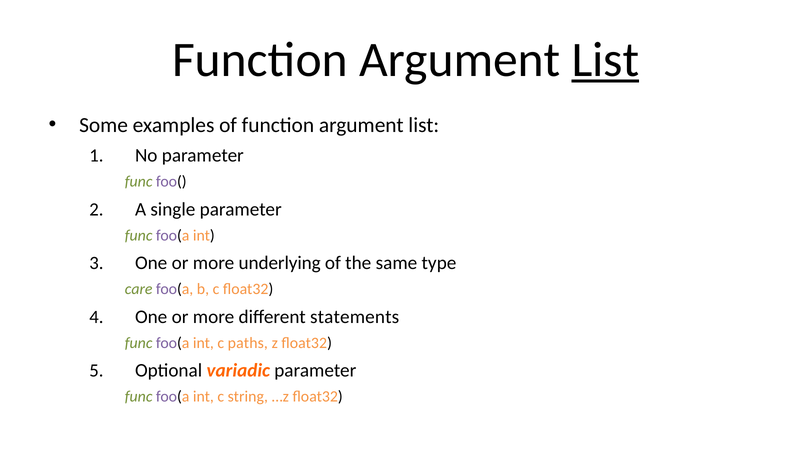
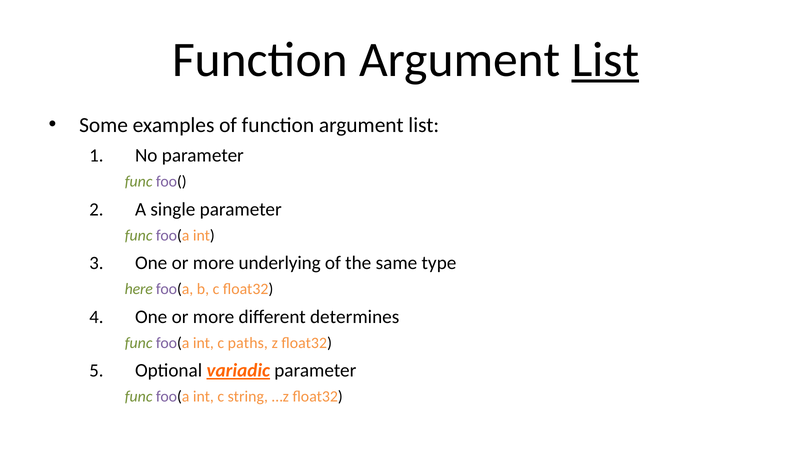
care: care -> here (139, 289)
statements: statements -> determines (355, 317)
variadic underline: none -> present (238, 370)
